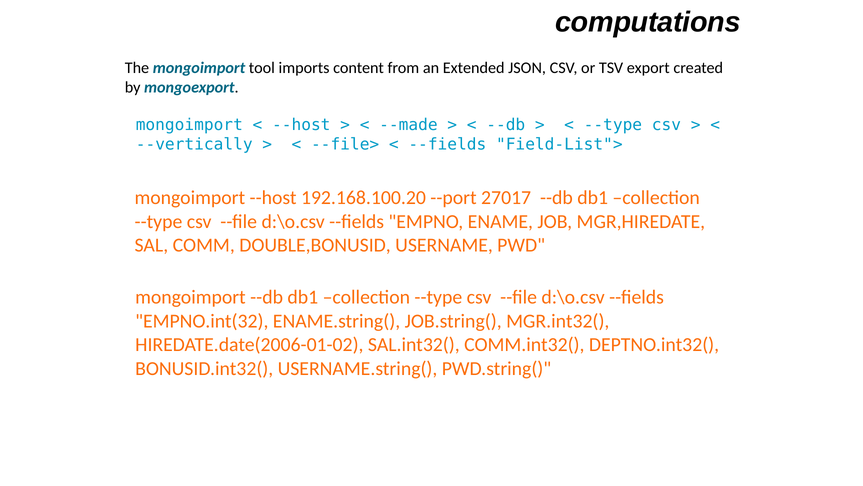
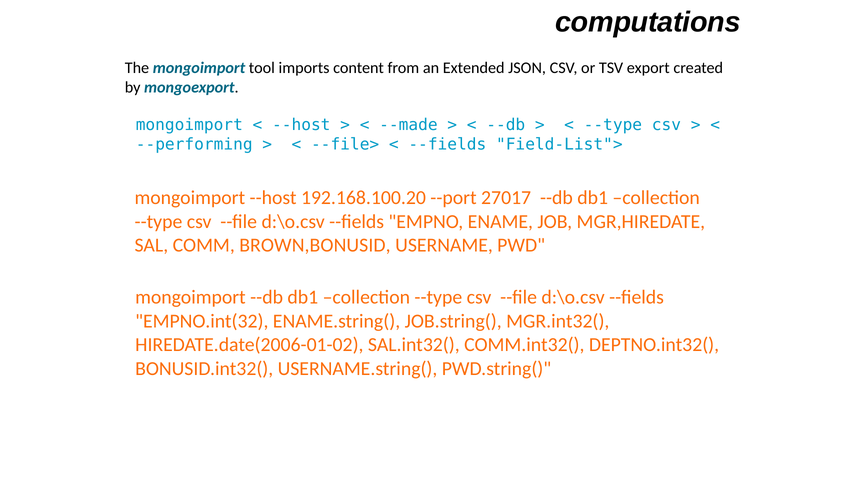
--vertically: --vertically -> --performing (194, 144)
DOUBLE,BONUSID: DOUBLE,BONUSID -> BROWN,BONUSID (315, 245)
